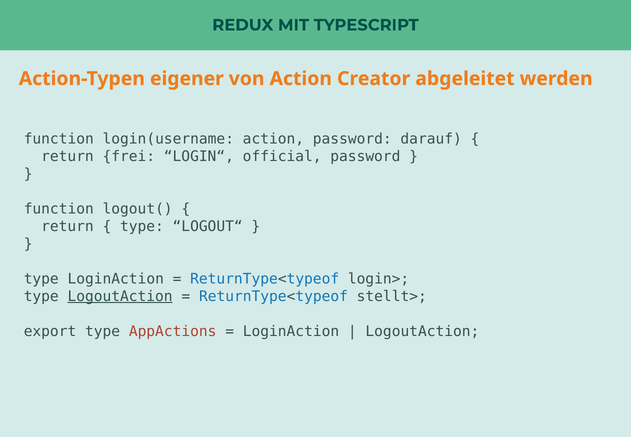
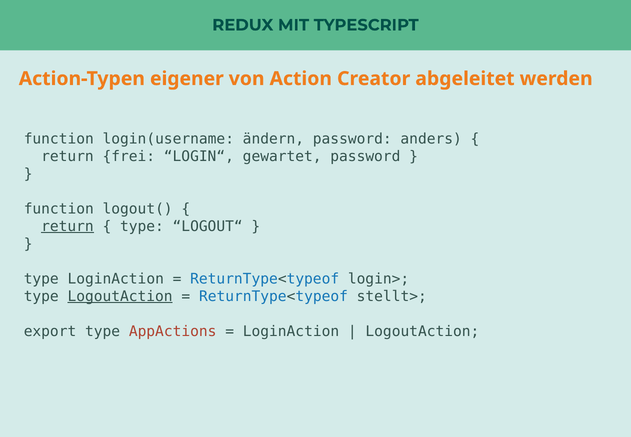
login(username action: action -> ändern (273, 139)
darauf: darauf -> anders (431, 139)
official: official -> gewartet (282, 156)
return underline: none -> present (67, 226)
